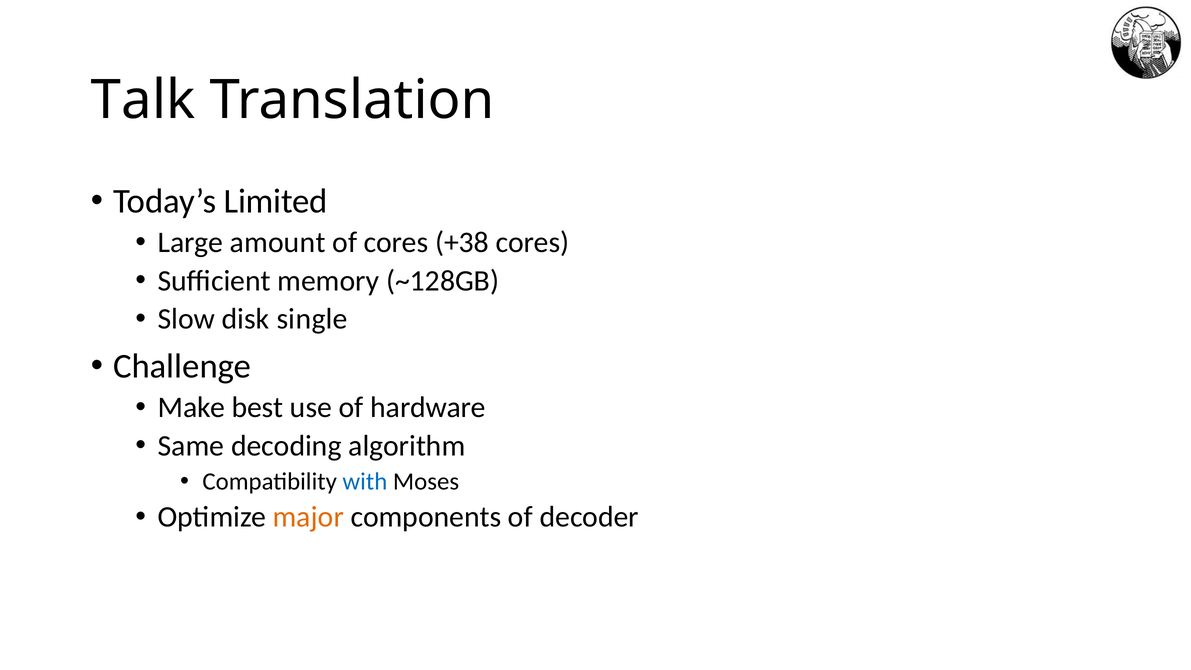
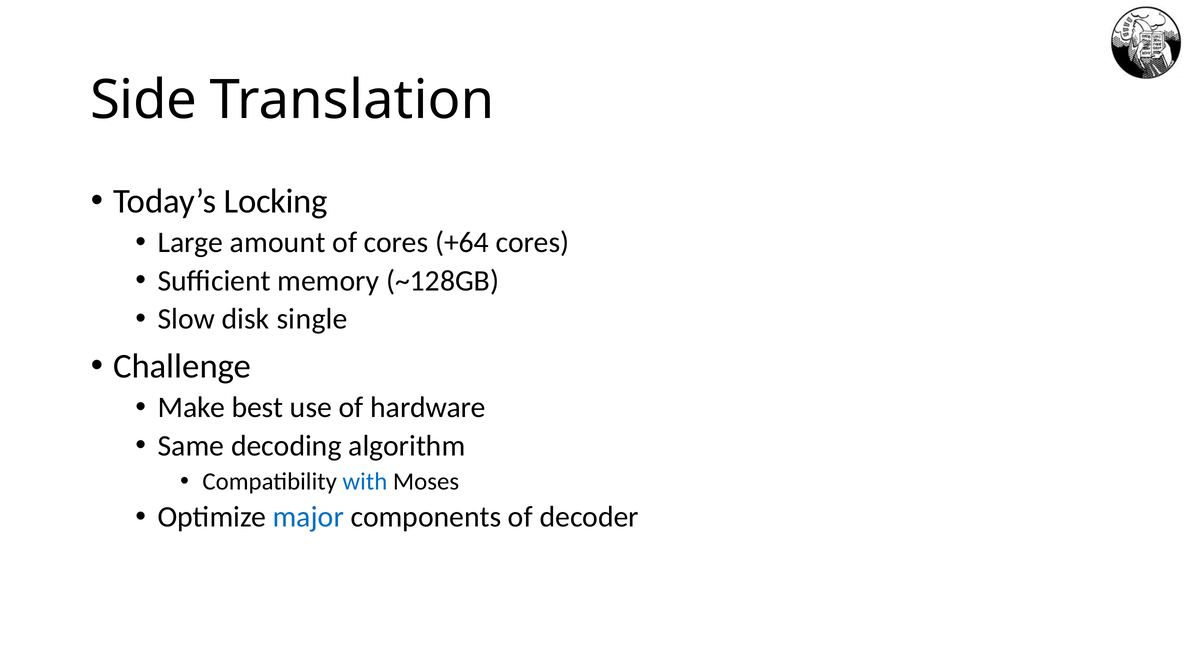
Talk: Talk -> Side (143, 100)
Limited: Limited -> Locking (276, 201)
+38: +38 -> +64 (462, 242)
major colour: orange -> blue (308, 517)
